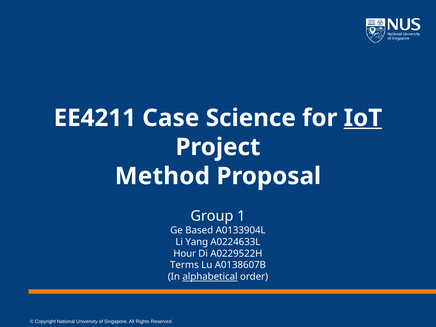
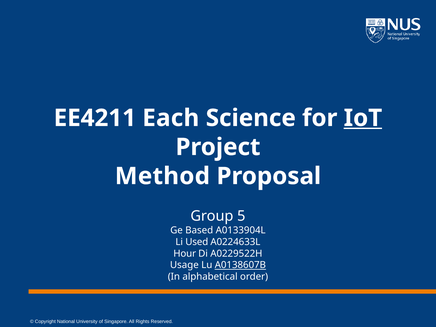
Case: Case -> Each (171, 118)
1: 1 -> 5 (241, 216)
Yang: Yang -> Used (197, 242)
Terms: Terms -> Usage (184, 265)
A0138607B underline: none -> present (240, 265)
alphabetical underline: present -> none (210, 277)
